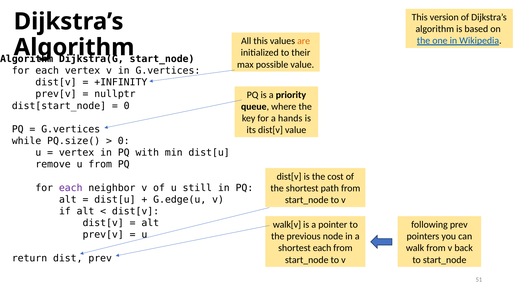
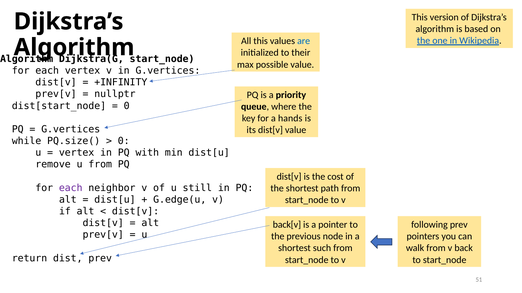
are colour: orange -> blue (304, 41)
walk[v: walk[v -> back[v (287, 225)
shortest each: each -> such (322, 249)
